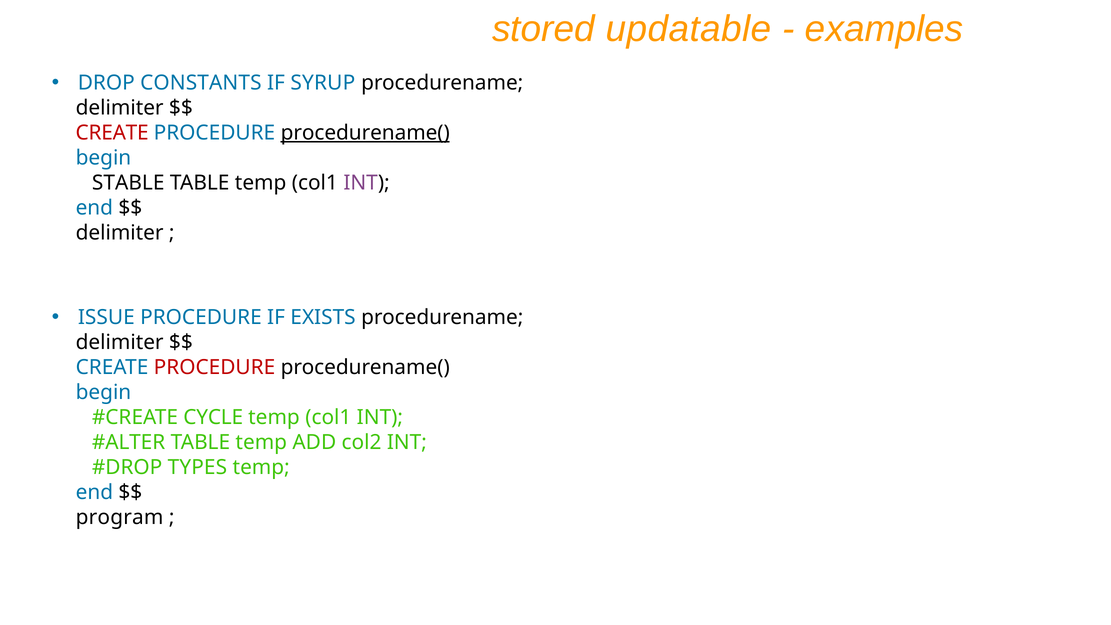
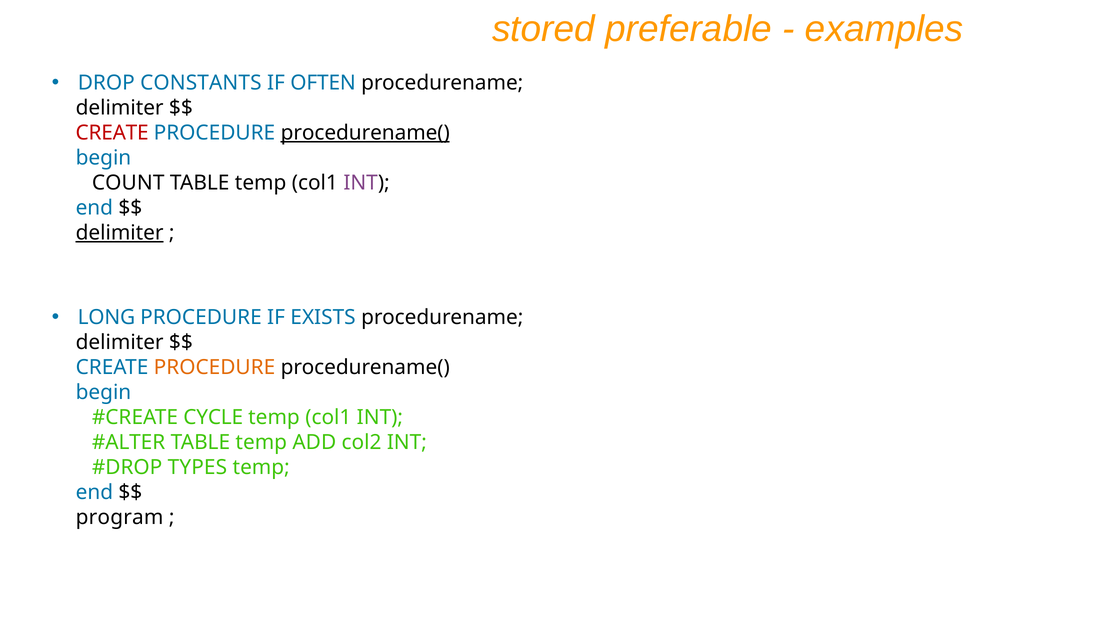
updatable: updatable -> preferable (689, 29)
SYRUP: SYRUP -> OFTEN (323, 83)
STABLE: STABLE -> COUNT (128, 183)
delimiter underline: none -> present (120, 233)
ISSUE: ISSUE -> LONG (106, 317)
PROCEDURE colour: red -> orange (214, 367)
